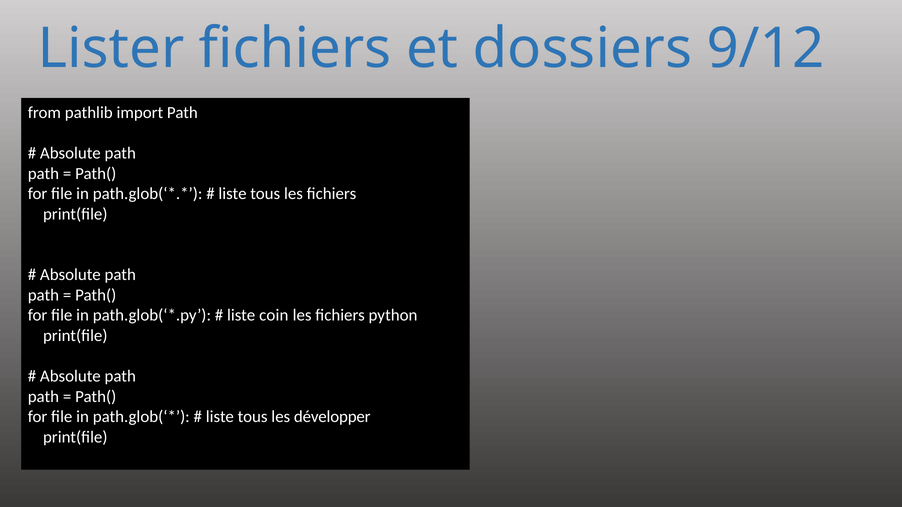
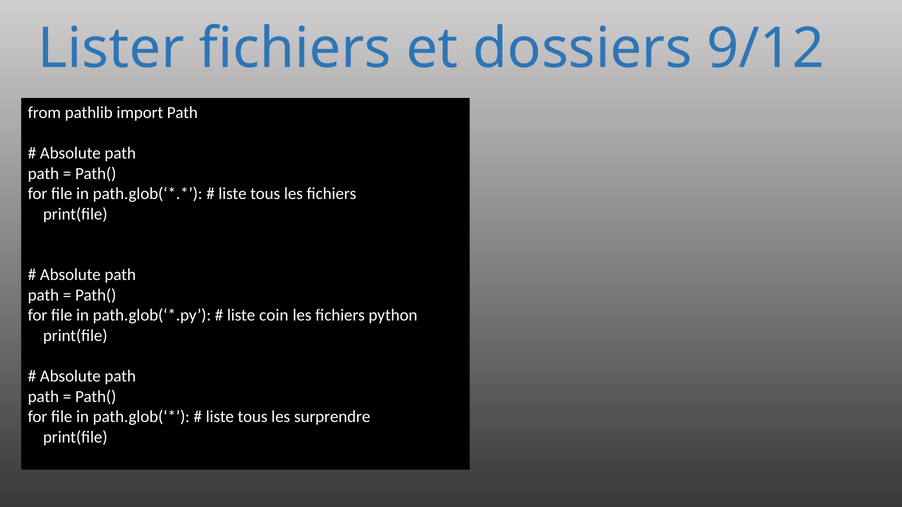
développer: développer -> surprendre (332, 417)
